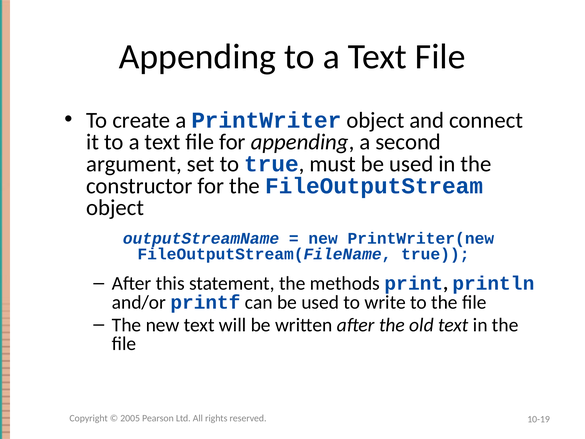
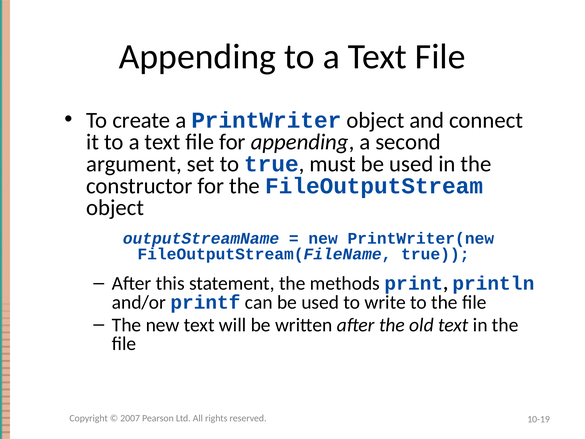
2005: 2005 -> 2007 (130, 418)
